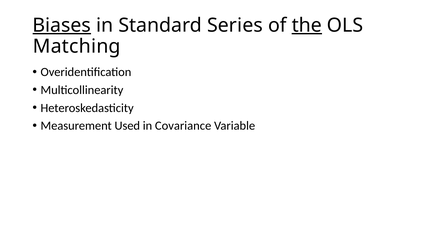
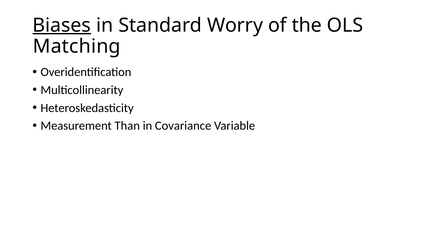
Series: Series -> Worry (235, 25)
the underline: present -> none (307, 25)
Used: Used -> Than (127, 126)
